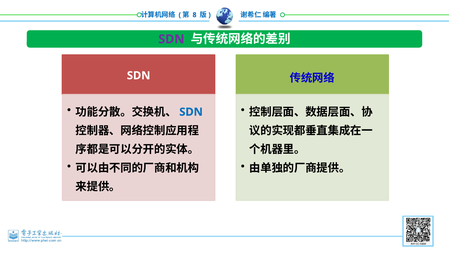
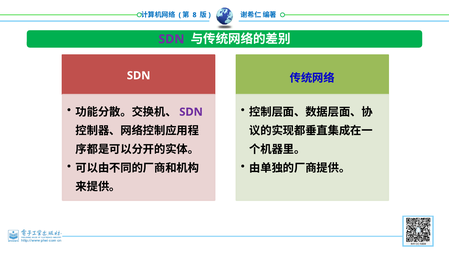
SDN colour: blue -> purple (191, 112)
